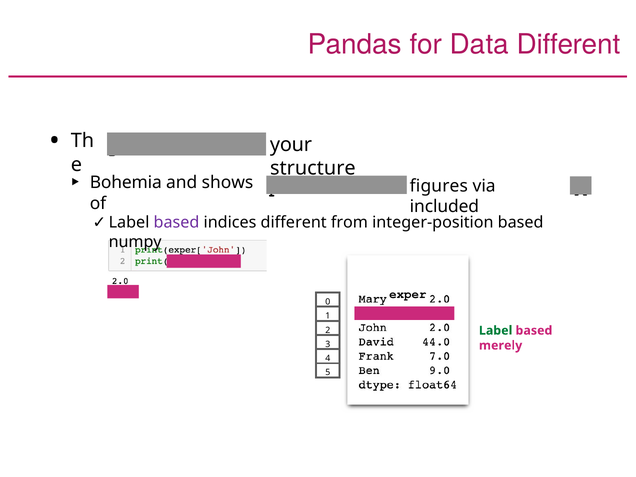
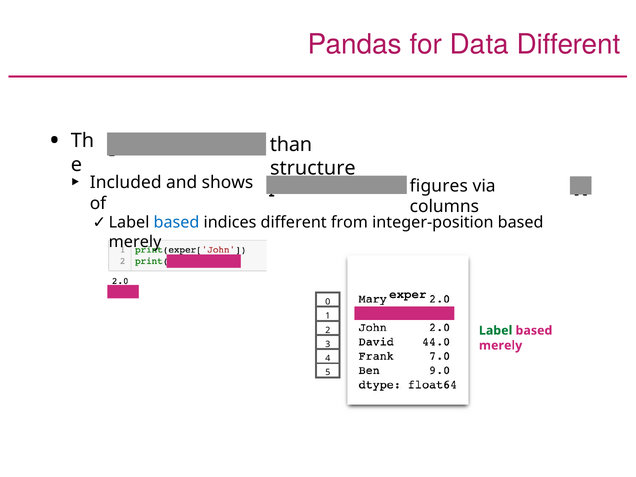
your: your -> than (291, 144)
Bohemia: Bohemia -> Included (126, 183)
included: included -> columns (444, 207)
based colour: purple -> blue (176, 222)
numpy: numpy -> merely (135, 242)
